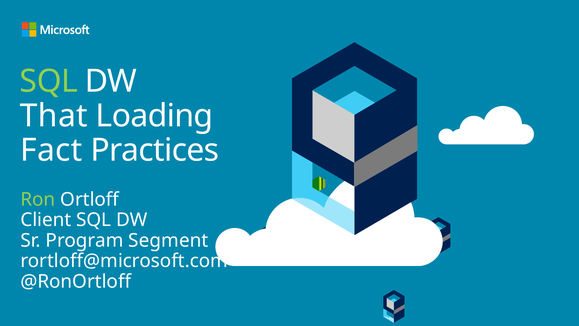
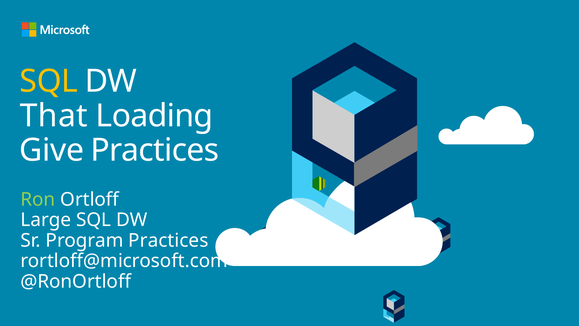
SQL colour: light green -> yellow (49, 81)
Fact: Fact -> Give (52, 150)
Client: Client -> Large (46, 220)
Program Segment: Segment -> Practices (168, 240)
